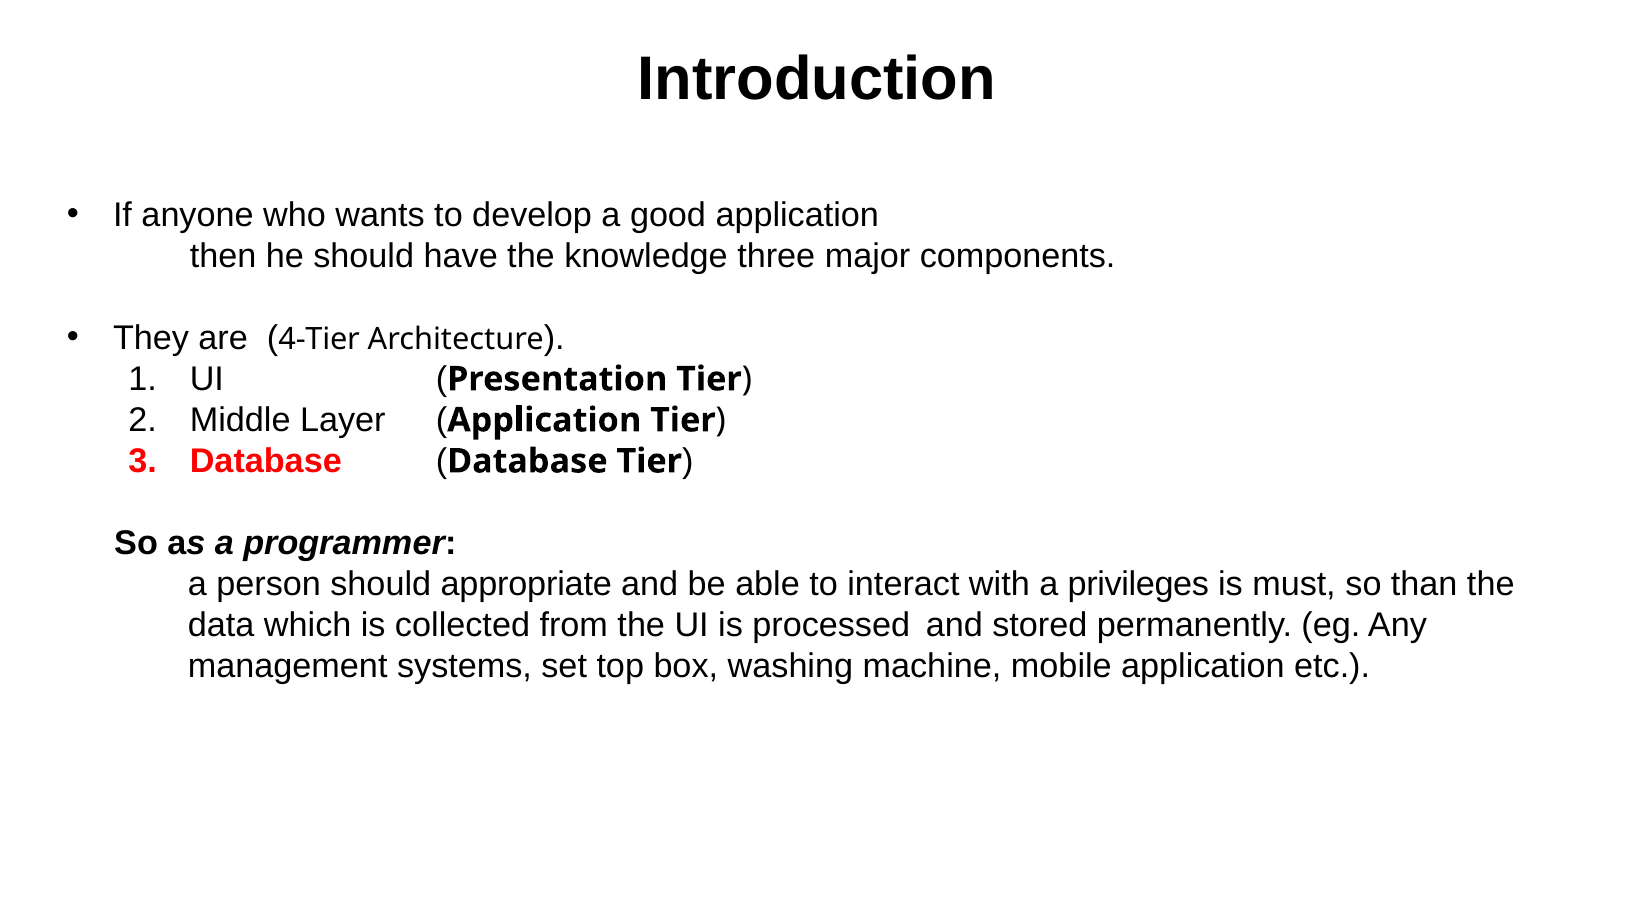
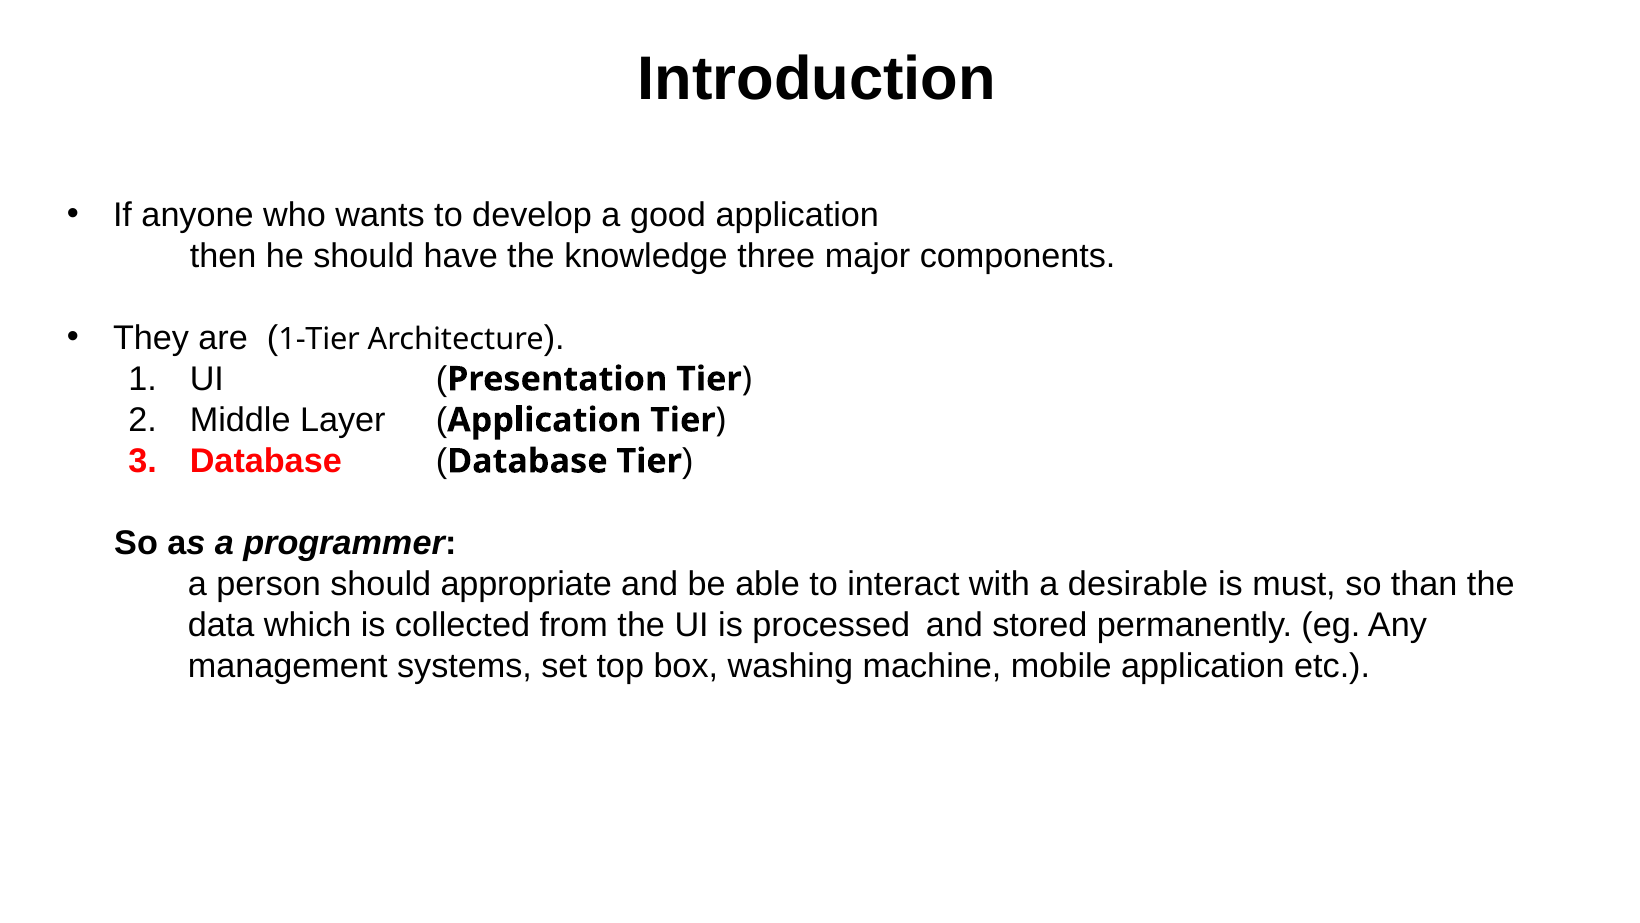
4-Tier: 4-Tier -> 1-Tier (319, 339)
privileges: privileges -> desirable (1138, 584)
